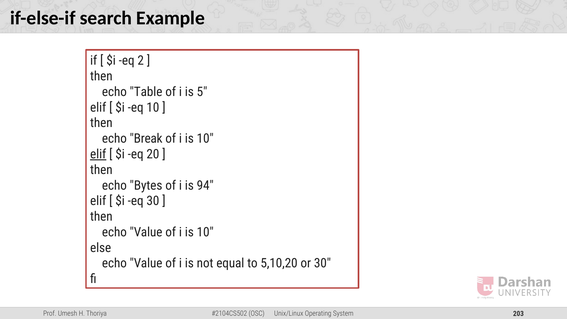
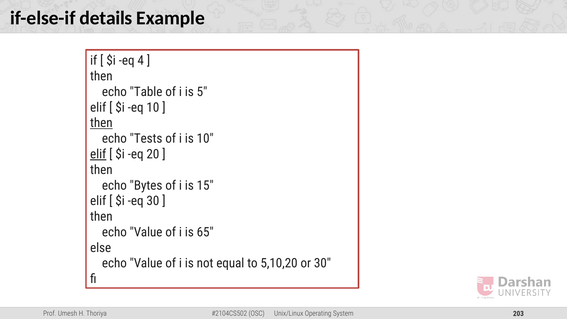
search: search -> details (106, 18)
2: 2 -> 4 (141, 61)
then underline: none -> present (101, 123)
Break: Break -> Tests (146, 139)
94: 94 -> 15 (205, 185)
10: 10 -> 65 (205, 232)
